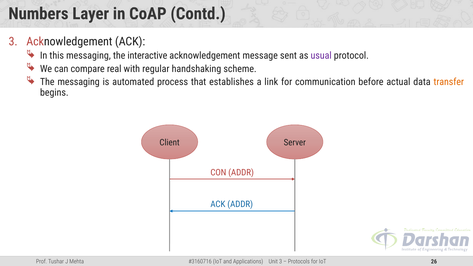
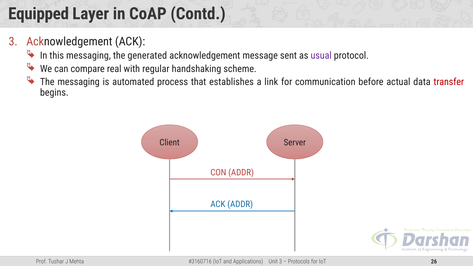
Numbers: Numbers -> Equipped (39, 14)
interactive: interactive -> generated (147, 56)
transfer colour: orange -> red (449, 82)
